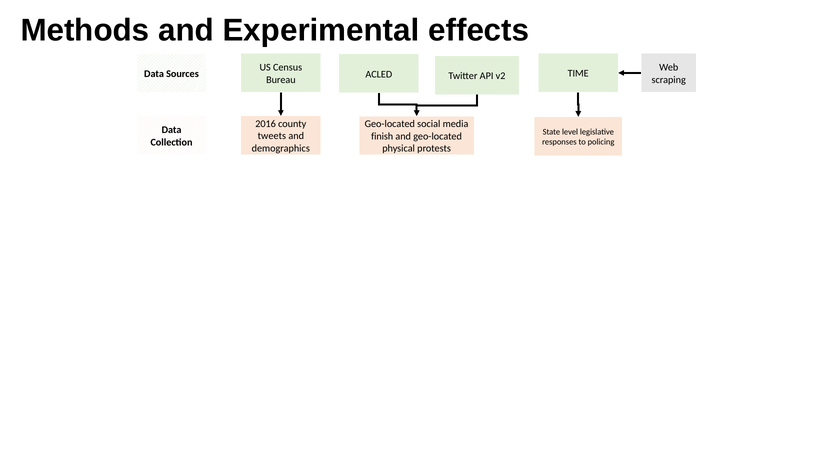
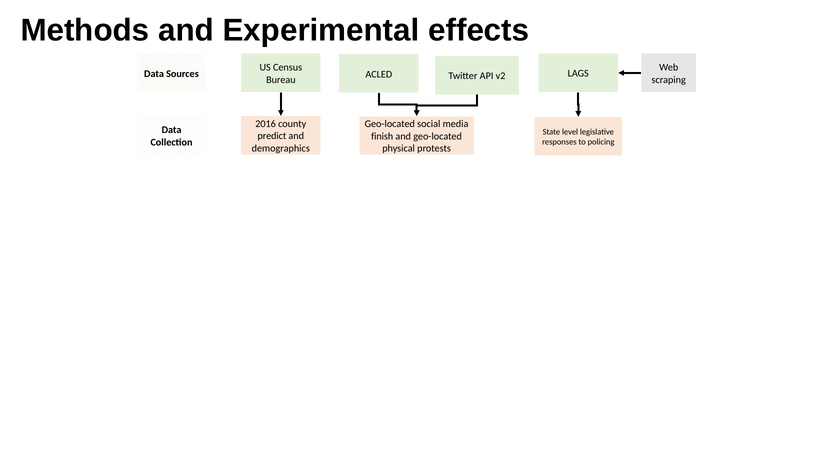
TIME: TIME -> LAGS (578, 74)
tweets: tweets -> predict (272, 136)
